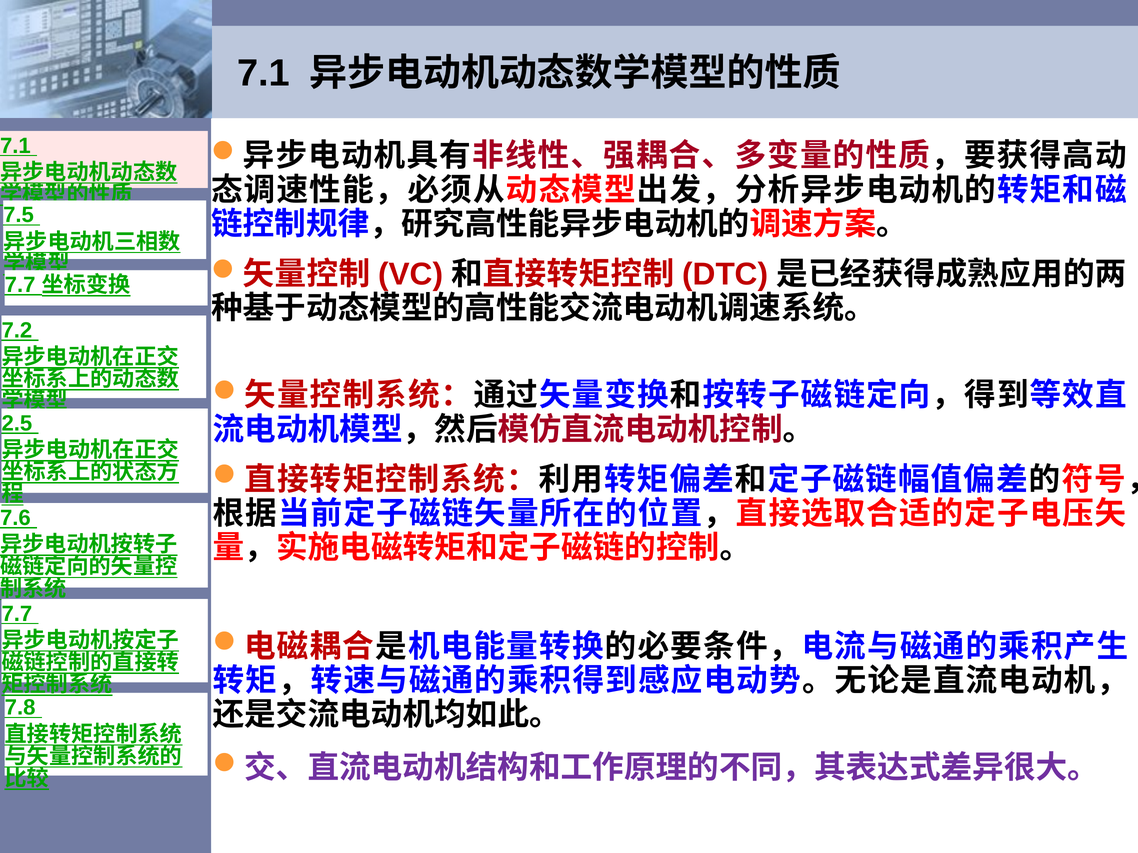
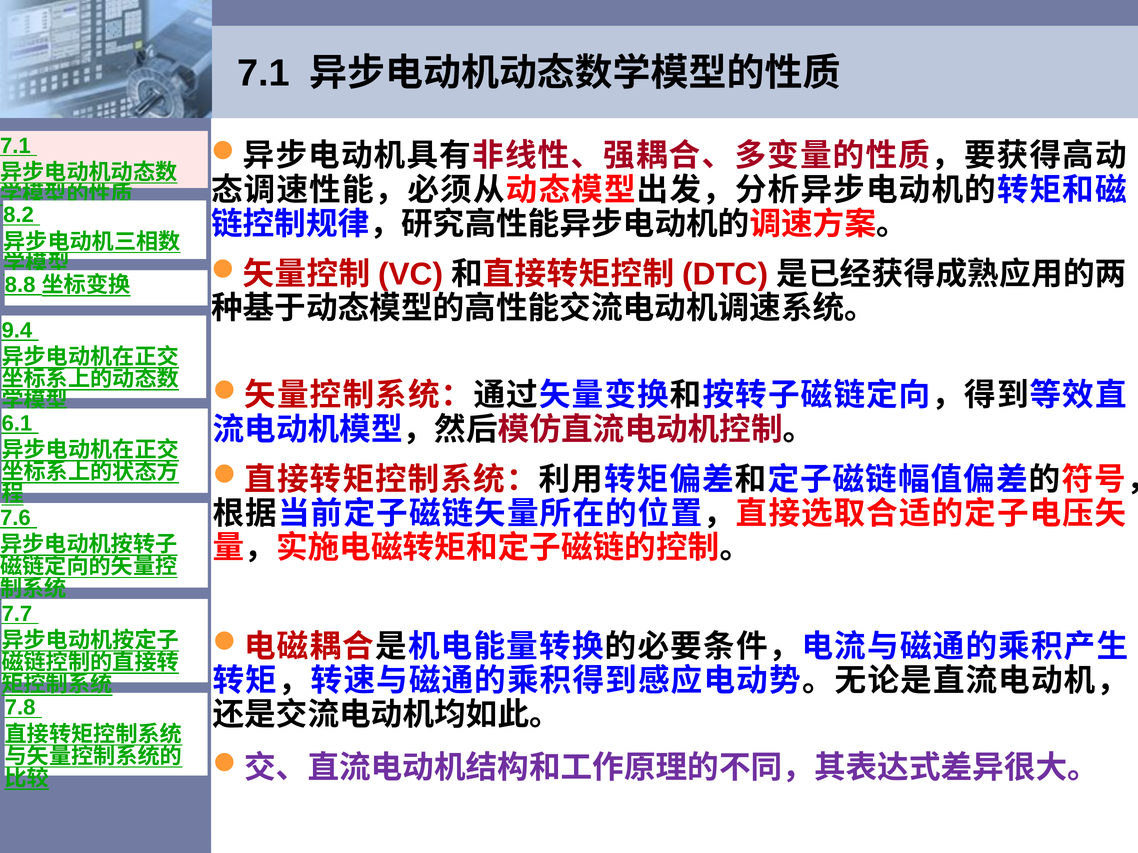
7.5: 7.5 -> 8.2 (19, 215)
7.7: 7.7 -> 8.8 (20, 285)
7.2: 7.2 -> 9.4 (17, 331)
2.5: 2.5 -> 6.1 (17, 424)
